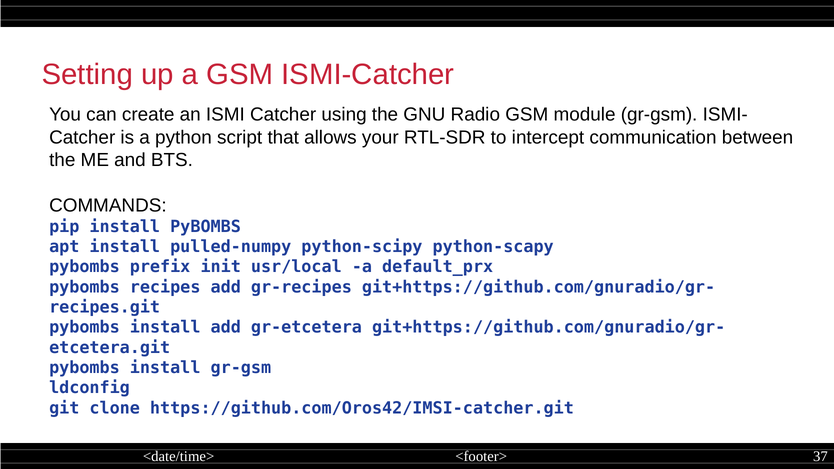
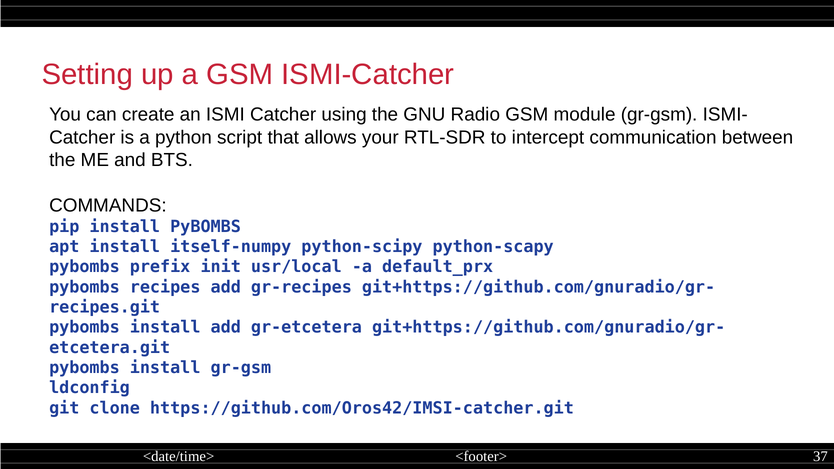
pulled-numpy: pulled-numpy -> itself-numpy (231, 247)
